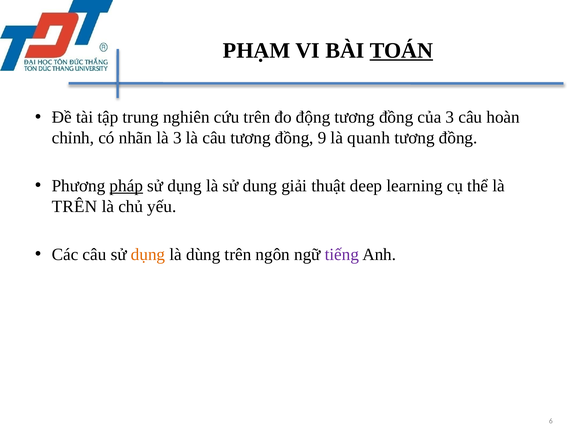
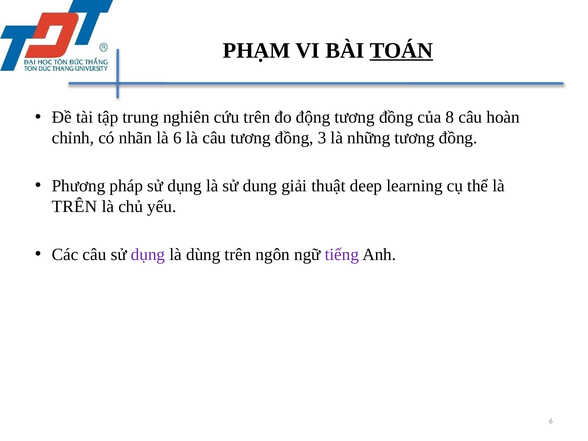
của 3: 3 -> 8 (450, 117)
là 3: 3 -> 6 (177, 138)
9: 9 -> 3 (322, 138)
quanh: quanh -> những (369, 138)
pháp underline: present -> none (126, 186)
dụng colour: orange -> purple (148, 255)
